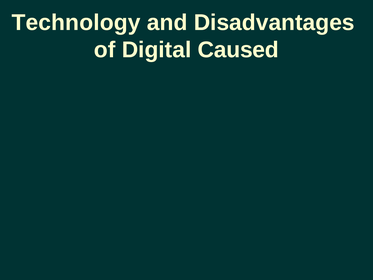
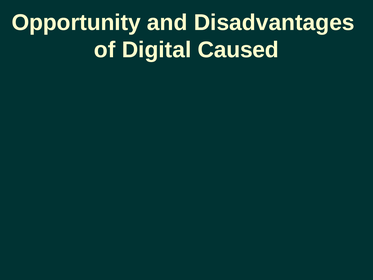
Technology: Technology -> Opportunity (76, 22)
